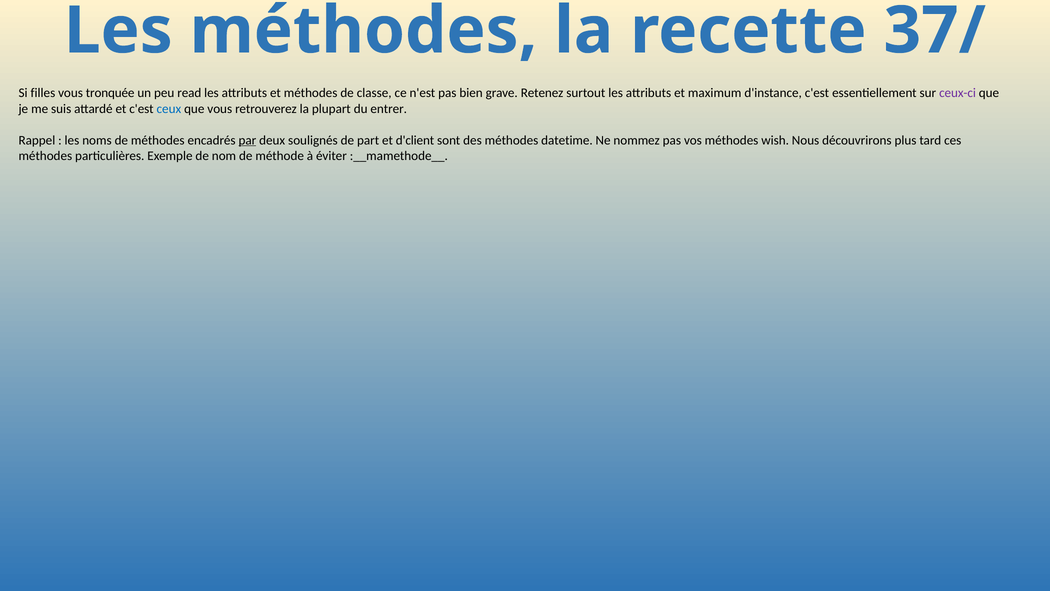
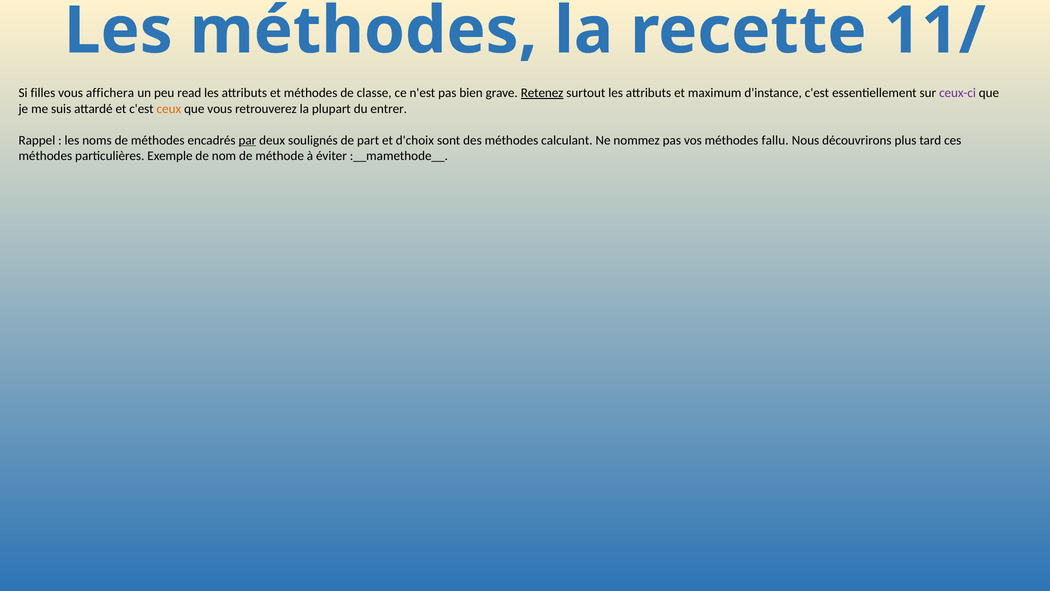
37/: 37/ -> 11/ (935, 31)
tronquée: tronquée -> affichera (110, 93)
Retenez underline: none -> present (542, 93)
ceux colour: blue -> orange (169, 109)
d'client: d'client -> d'choix (415, 140)
datetime: datetime -> calculant (567, 140)
wish: wish -> fallu (775, 140)
